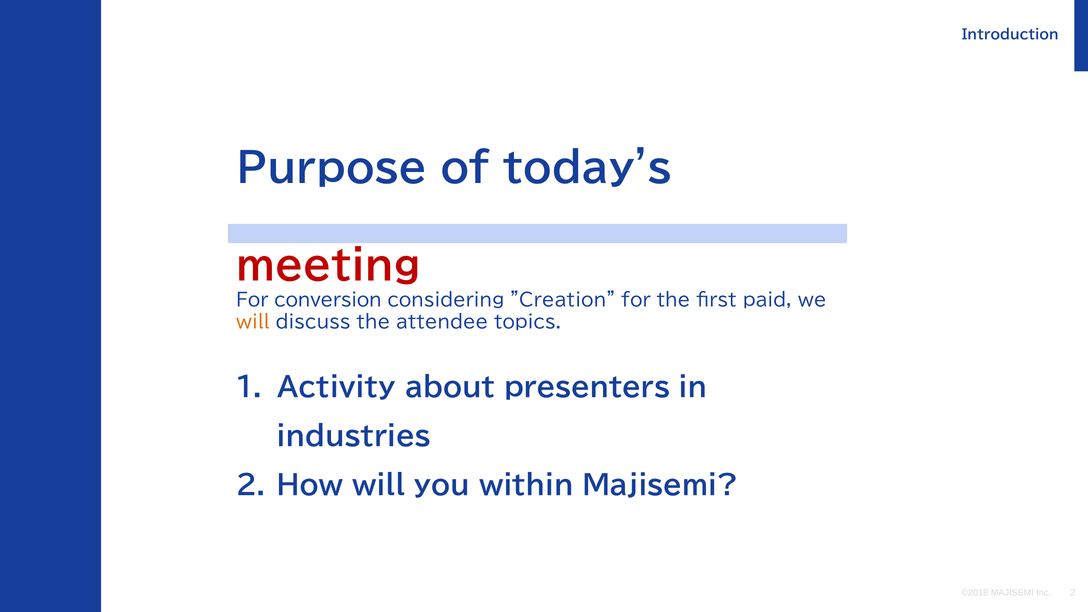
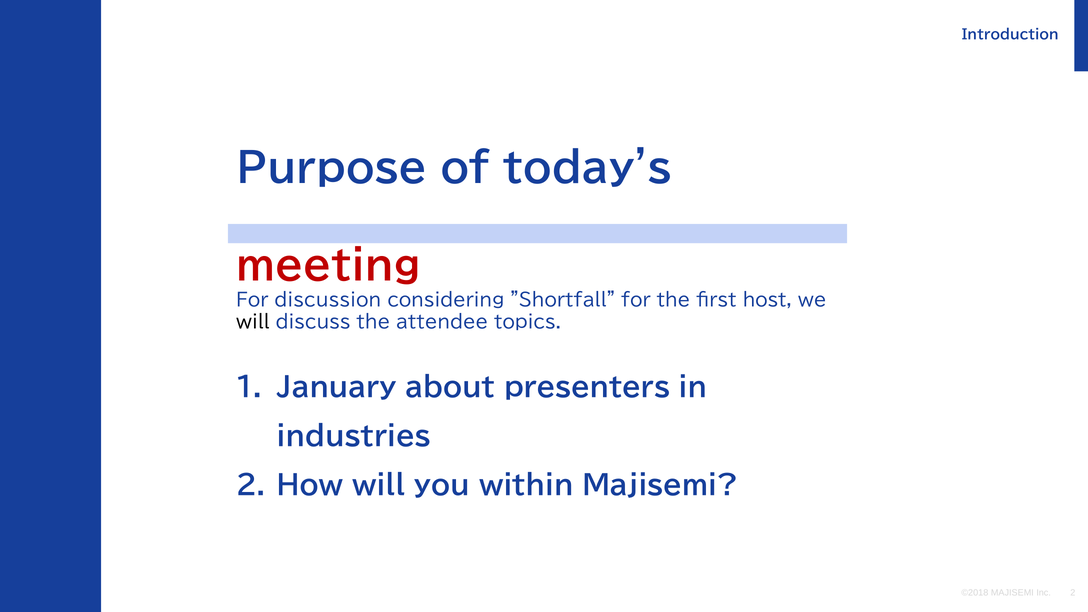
conversion: conversion -> discussion (328, 300)
Creation: Creation -> Shortfall (563, 300)
paid: paid -> host (767, 300)
will colour: orange -> black (253, 322)
Activity: Activity -> January (337, 388)
